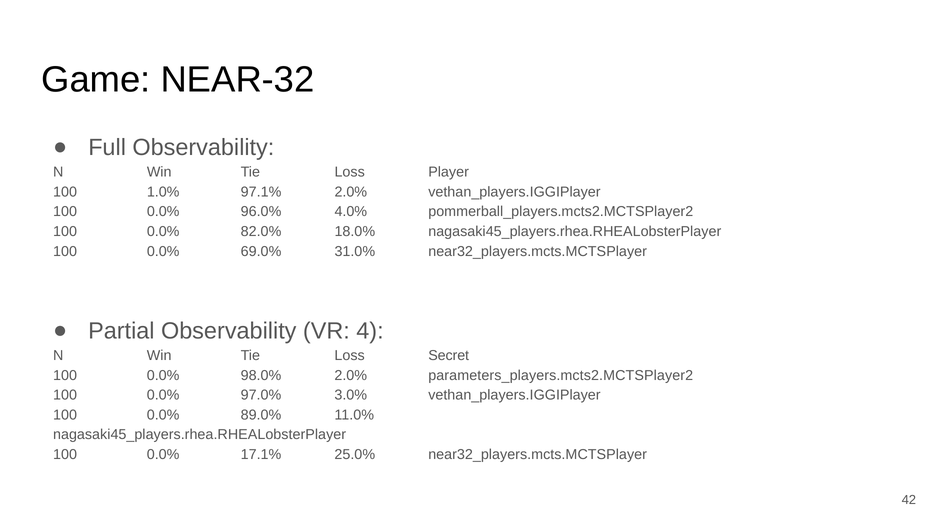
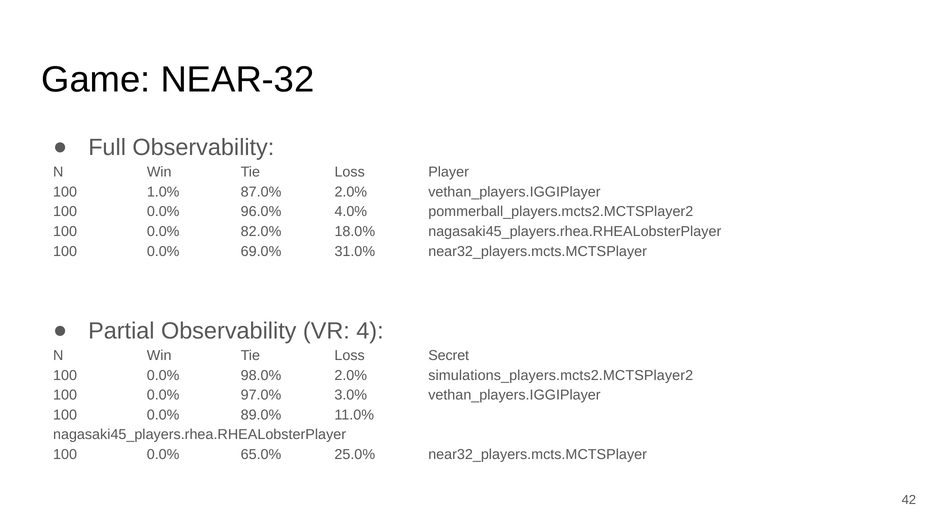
97.1%: 97.1% -> 87.0% (261, 192)
parameters_players.mcts2.MCTSPlayer2: parameters_players.mcts2.MCTSPlayer2 -> simulations_players.mcts2.MCTSPlayer2 (561, 375)
17.1%: 17.1% -> 65.0% (261, 454)
